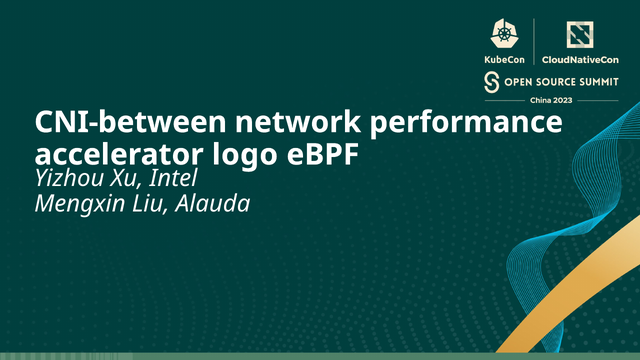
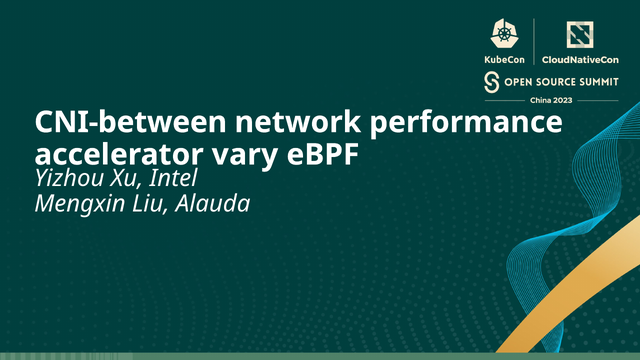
logo: logo -> vary (245, 155)
